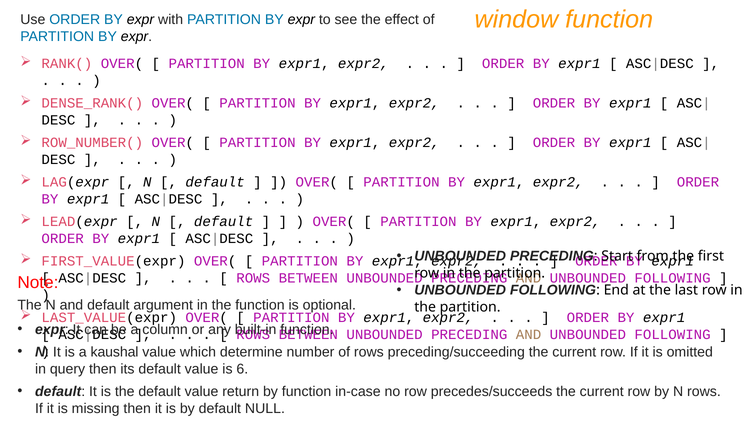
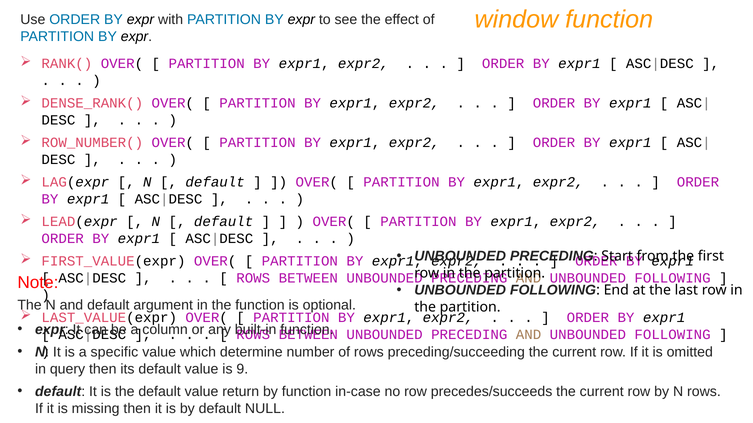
kaushal: kaushal -> specific (114, 352)
6: 6 -> 9 (242, 369)
